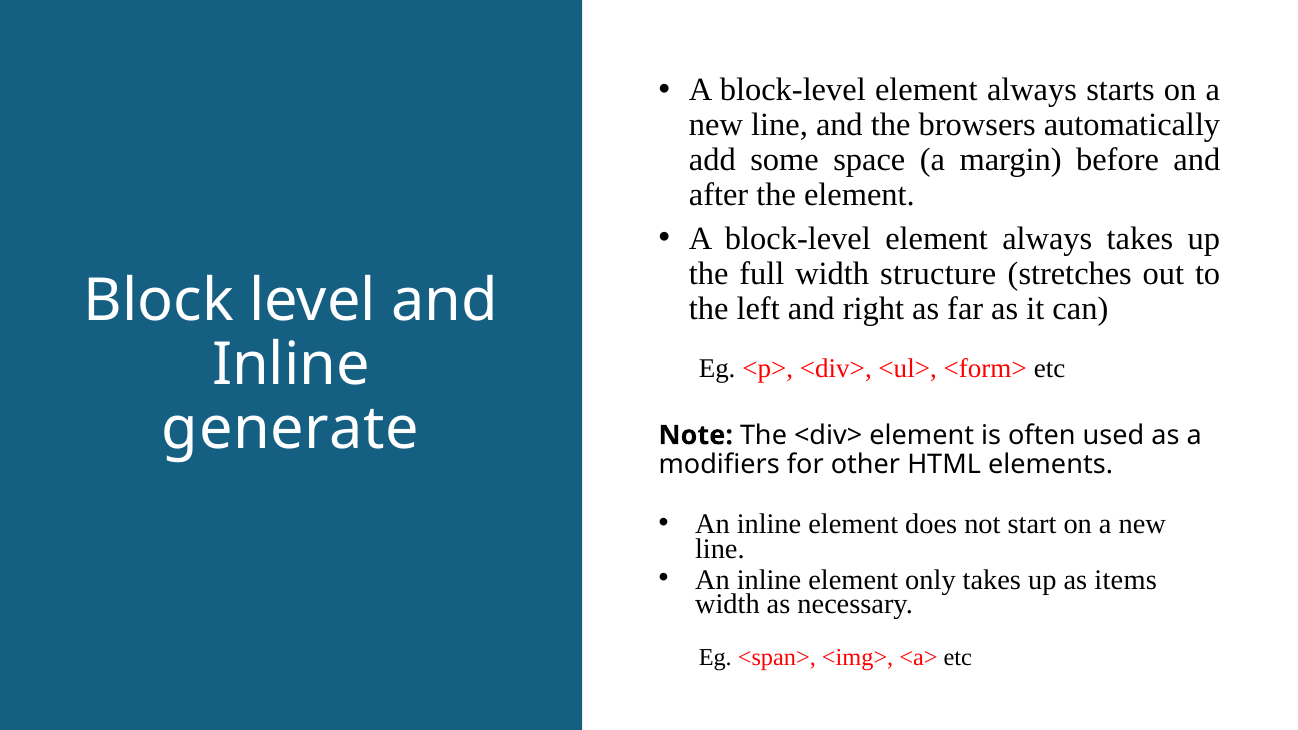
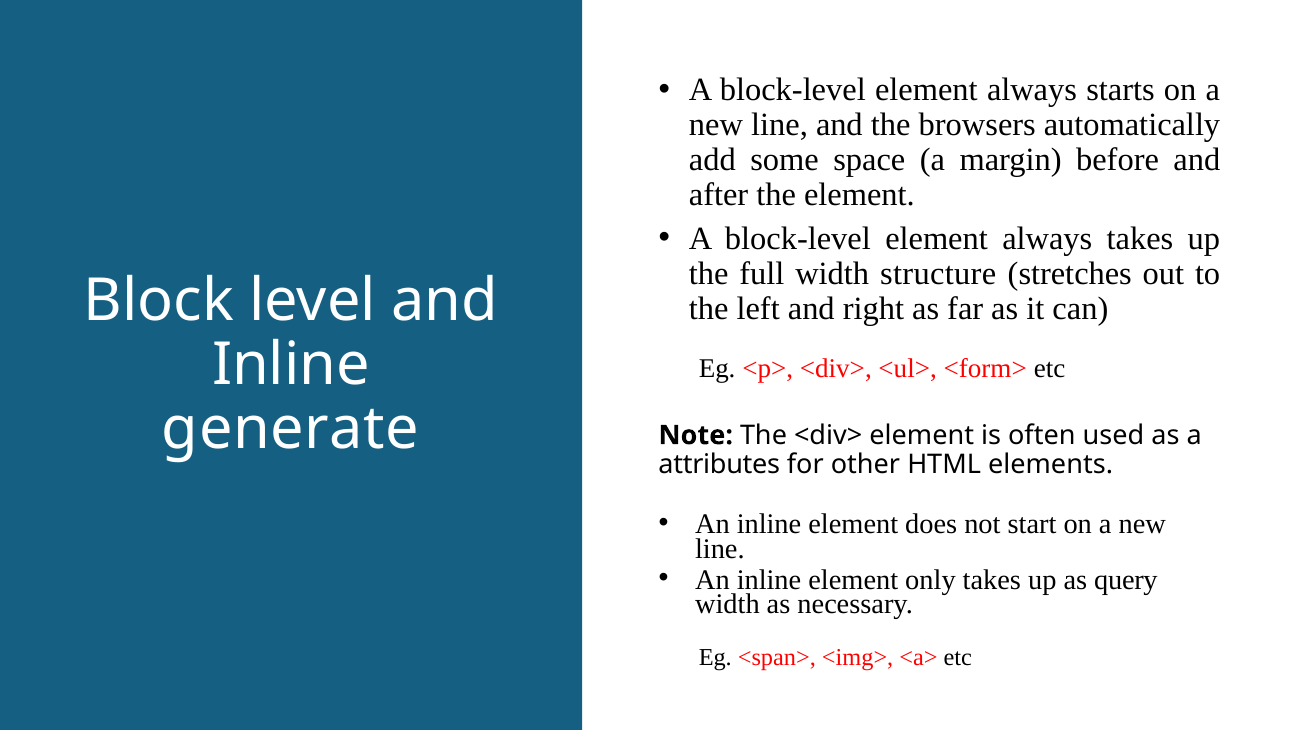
modifiers: modifiers -> attributes (719, 465)
items: items -> query (1126, 580)
